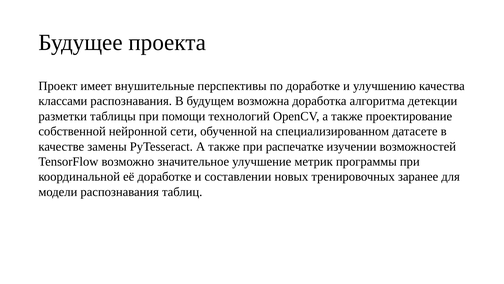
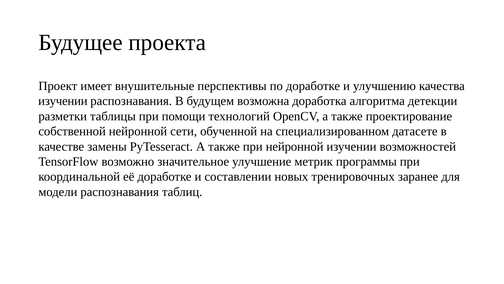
классами: классами -> изучении (63, 101)
при распечатке: распечатке -> нейронной (295, 146)
